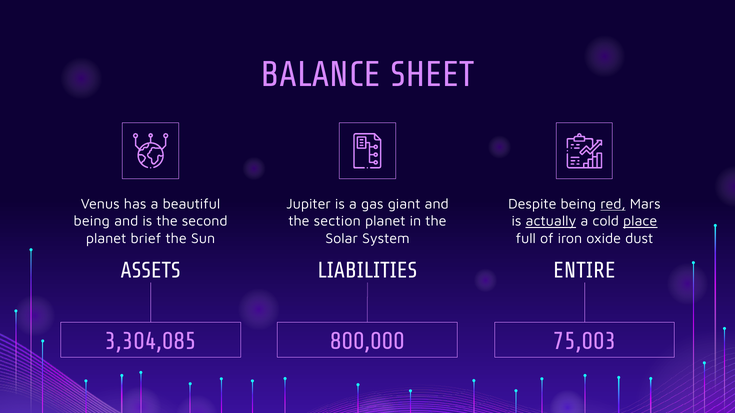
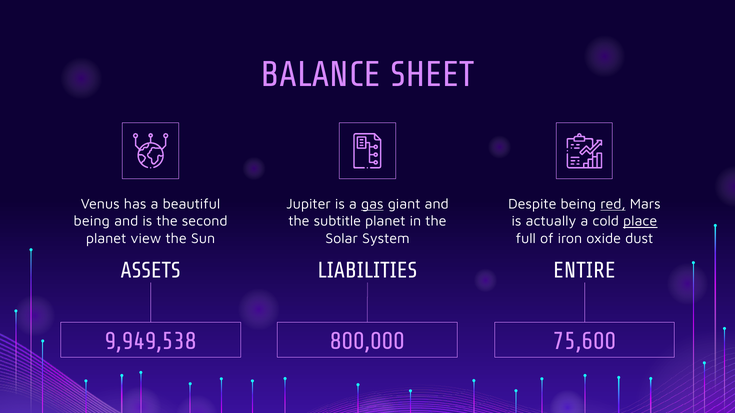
gas underline: none -> present (372, 204)
section: section -> subtitle (337, 221)
actually underline: present -> none (551, 221)
brief: brief -> view (146, 239)
3,304,085: 3,304,085 -> 9,949,538 (151, 342)
75,003: 75,003 -> 75,600 (584, 342)
